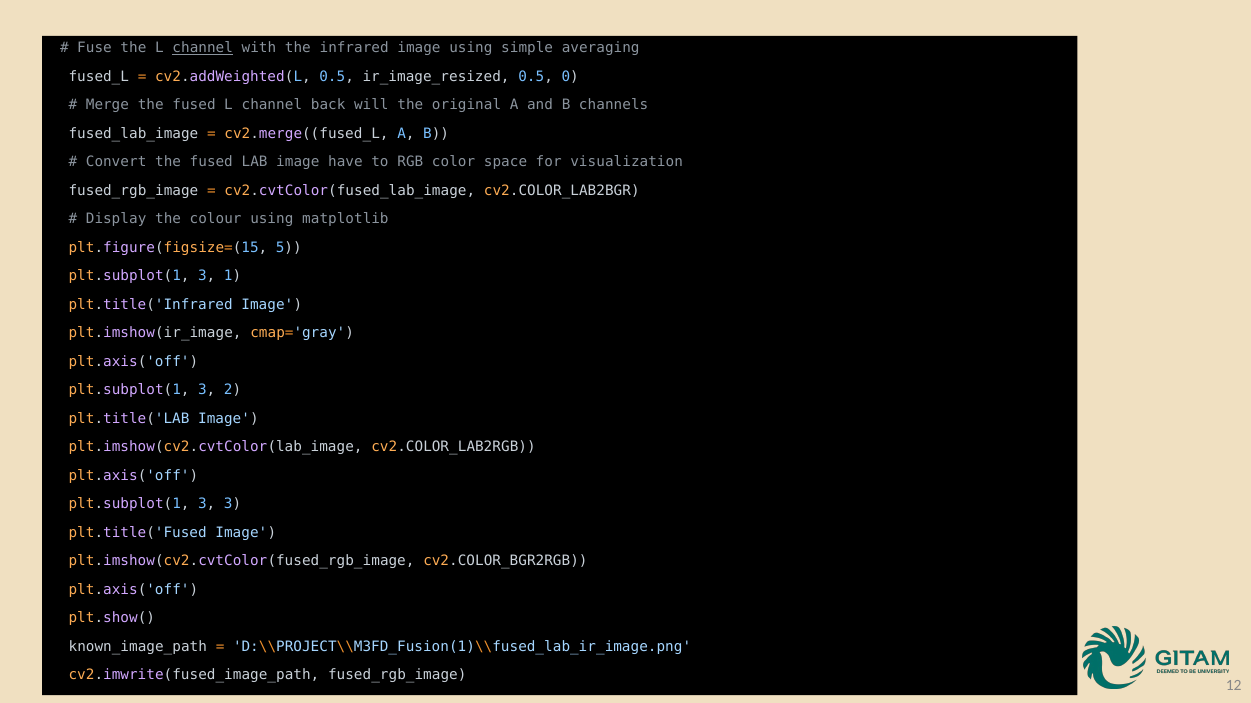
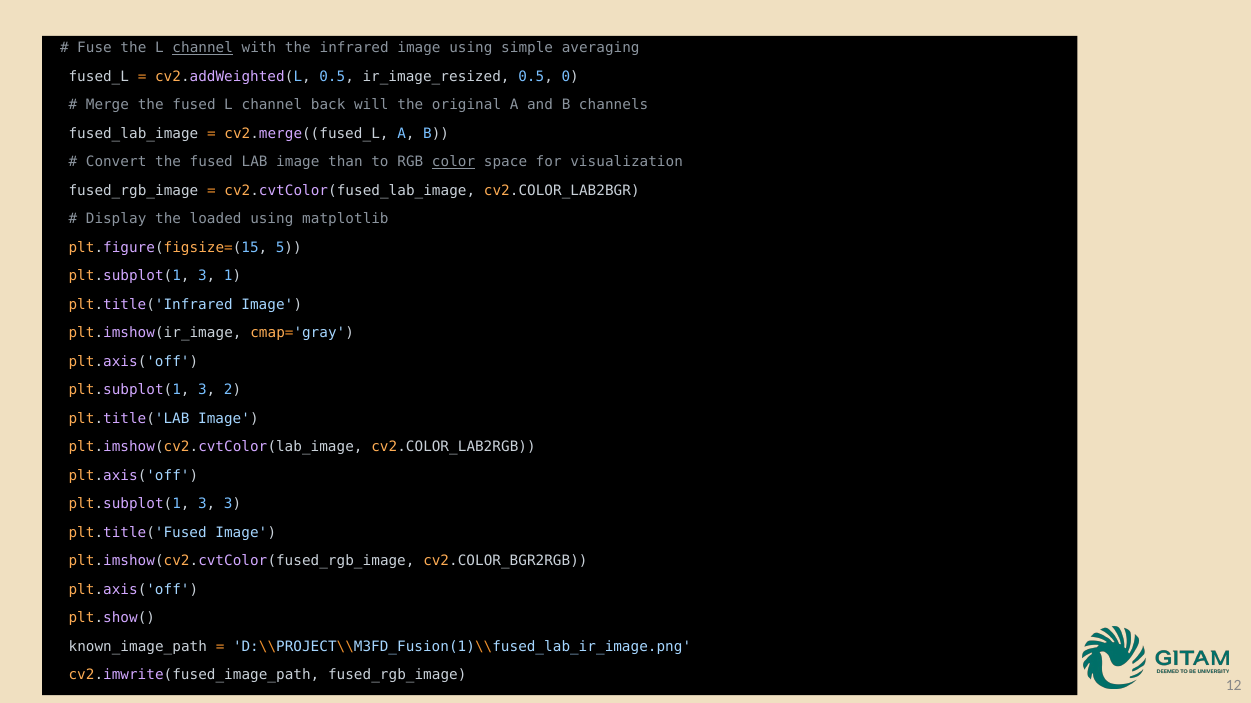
have: have -> than (345, 162)
color underline: none -> present (454, 162)
colour: colour -> loaded (216, 219)
